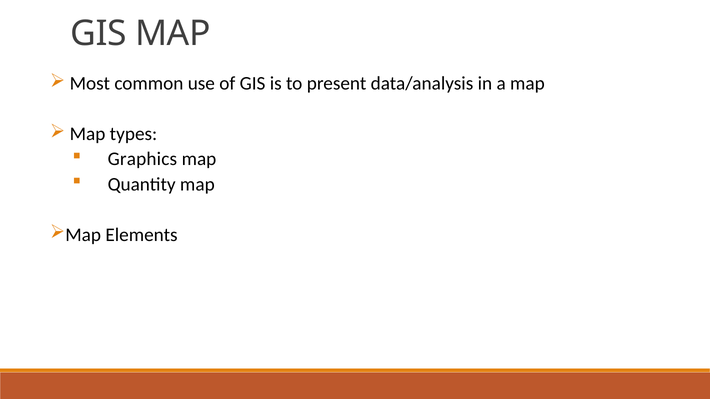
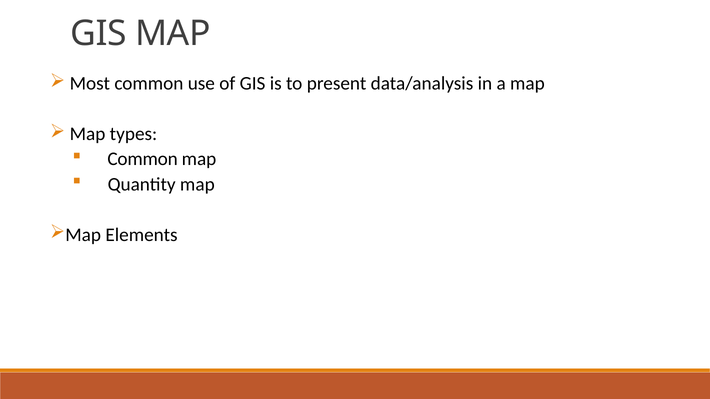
Graphics: Graphics -> Common (143, 159)
